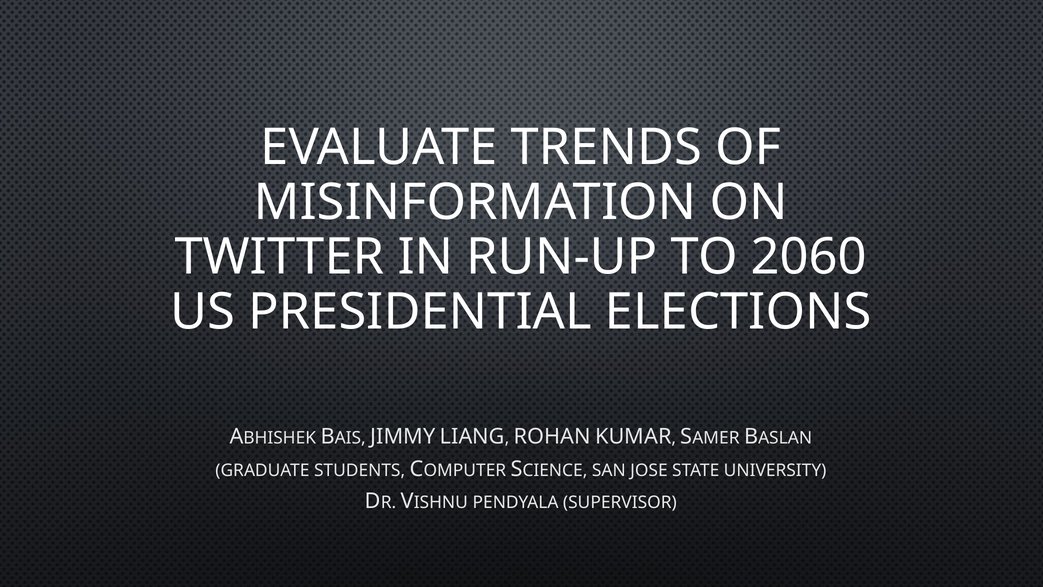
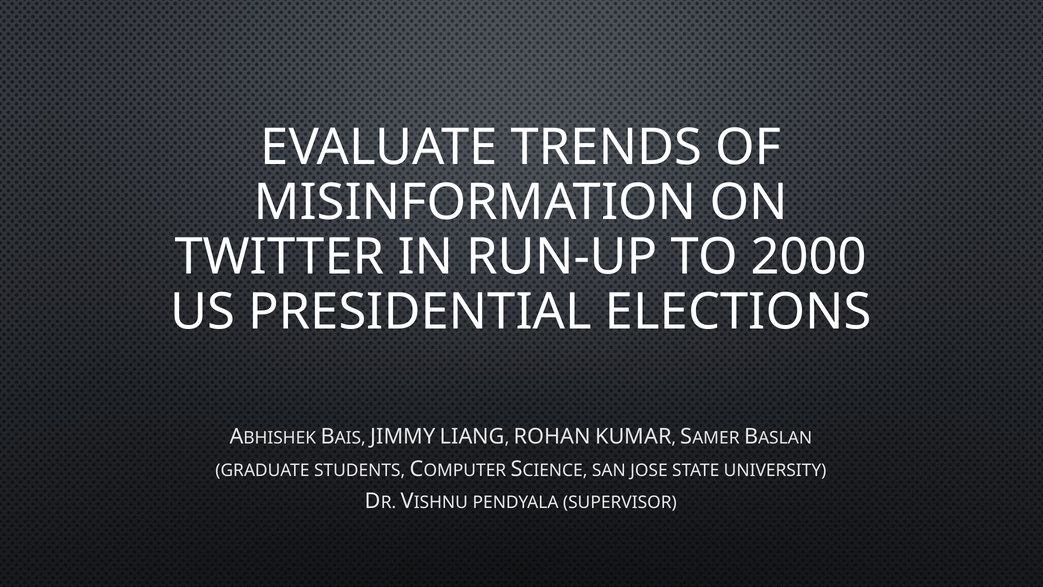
2060: 2060 -> 2000 (809, 257)
